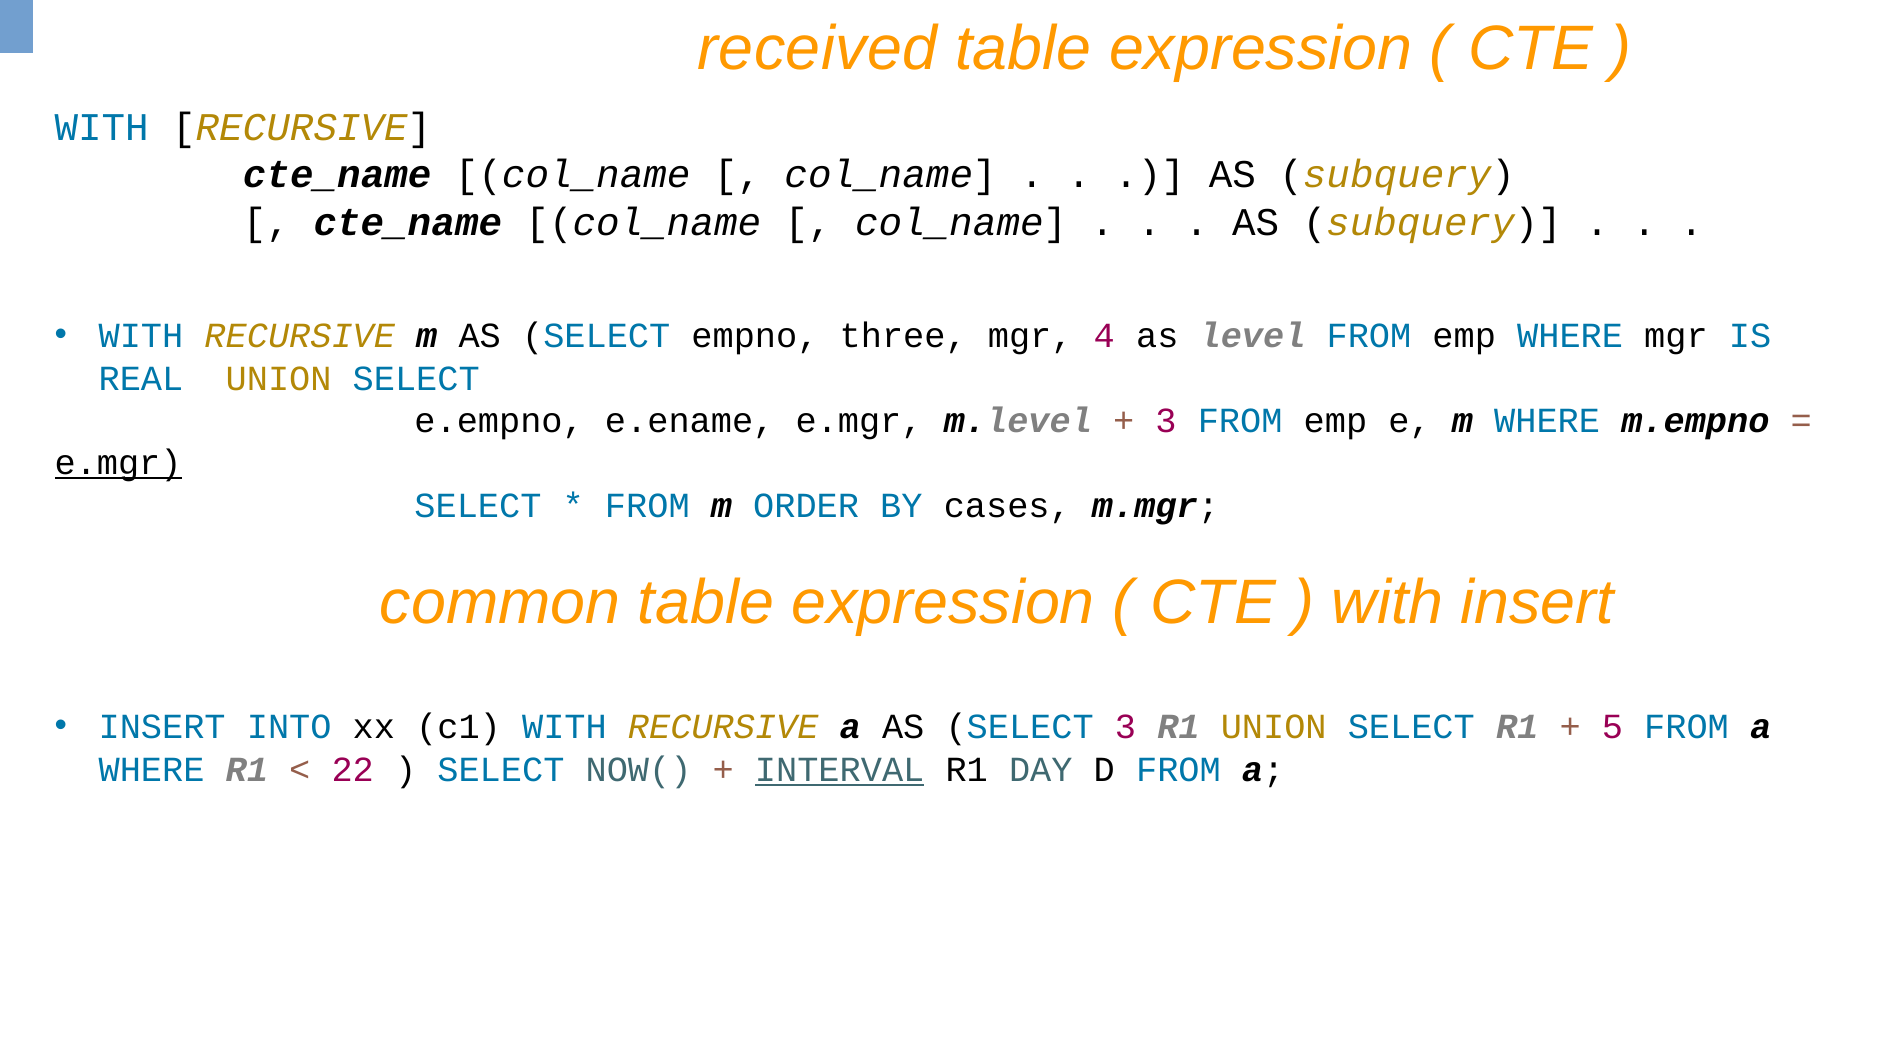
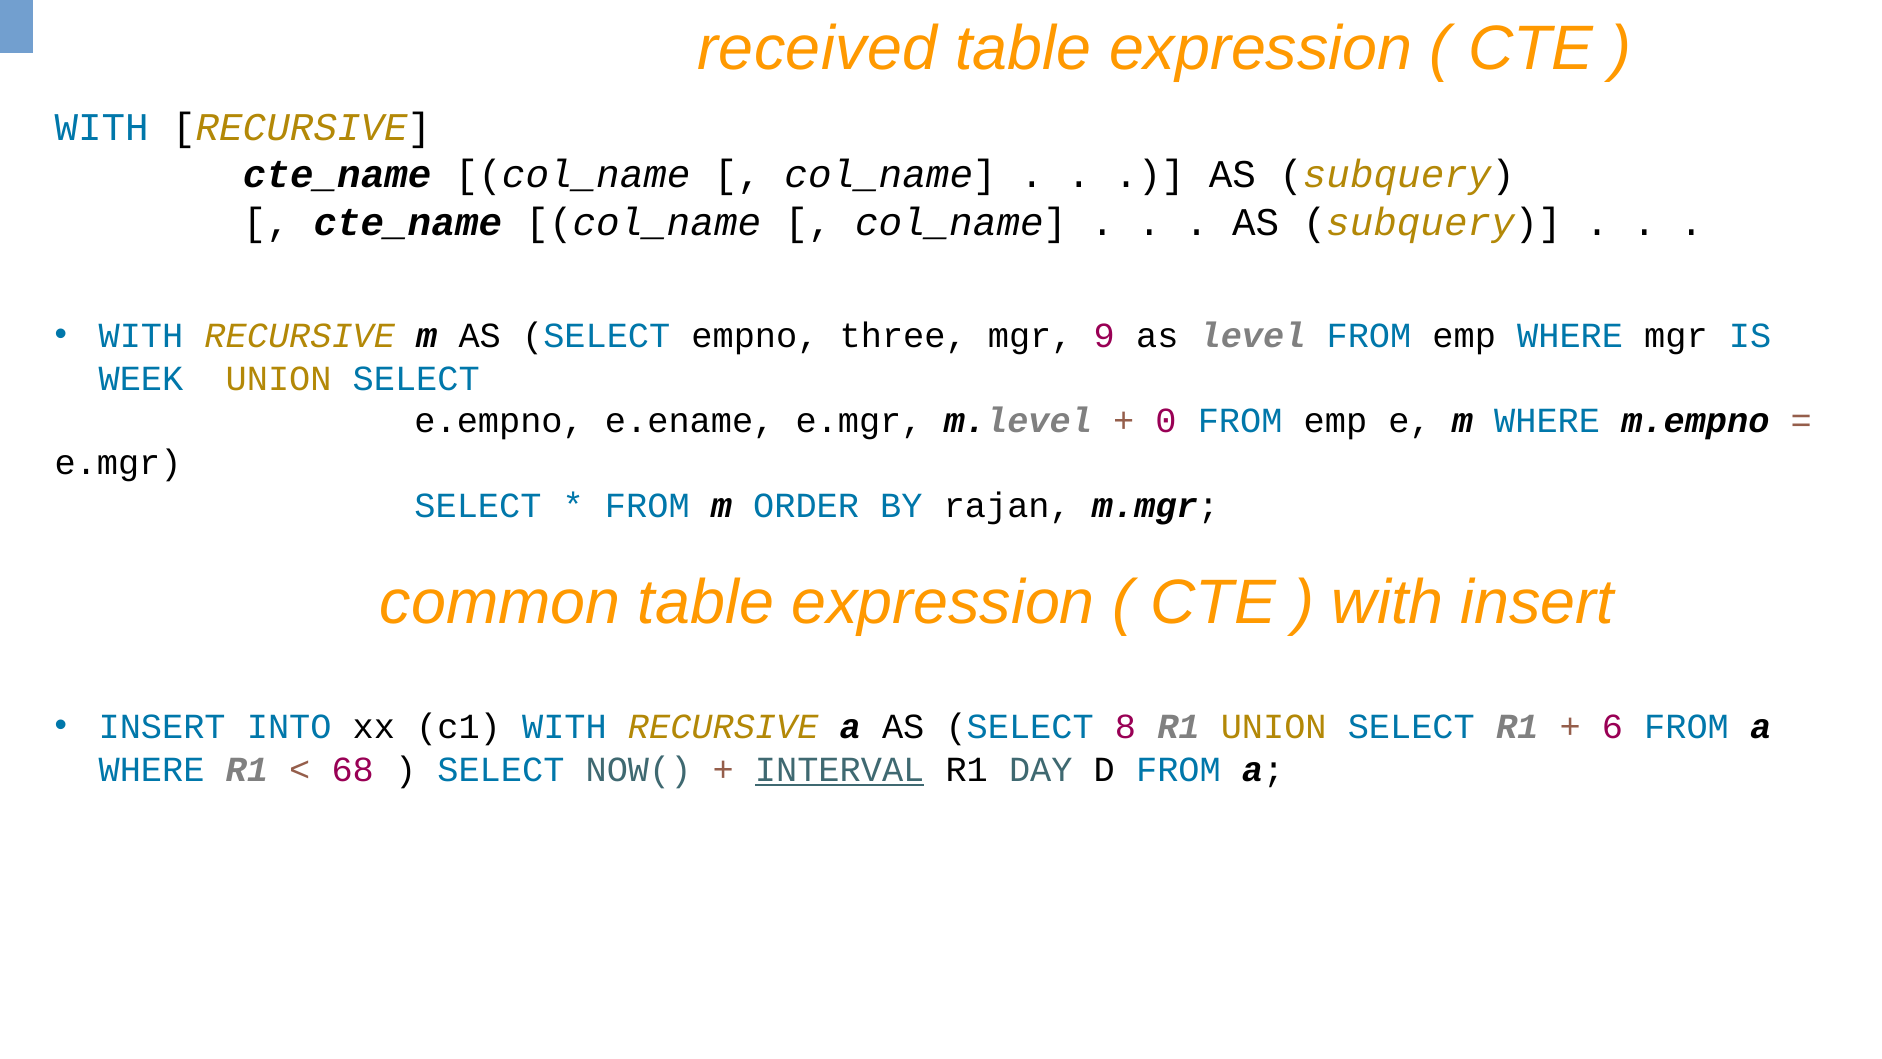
4: 4 -> 9 (1104, 336)
REAL: REAL -> WEEK (141, 378)
3: 3 -> 0 (1166, 421)
e.mgr underline: present -> none (118, 463)
cases: cases -> rajan (1007, 505)
SELECT 3: 3 -> 8 (1125, 727)
5: 5 -> 6 (1612, 727)
22: 22 -> 68 (353, 769)
